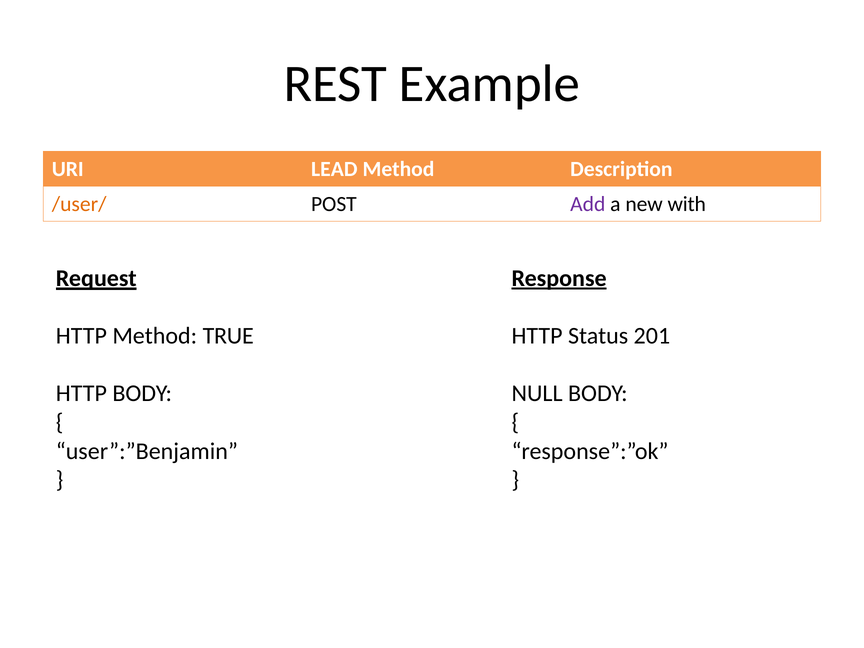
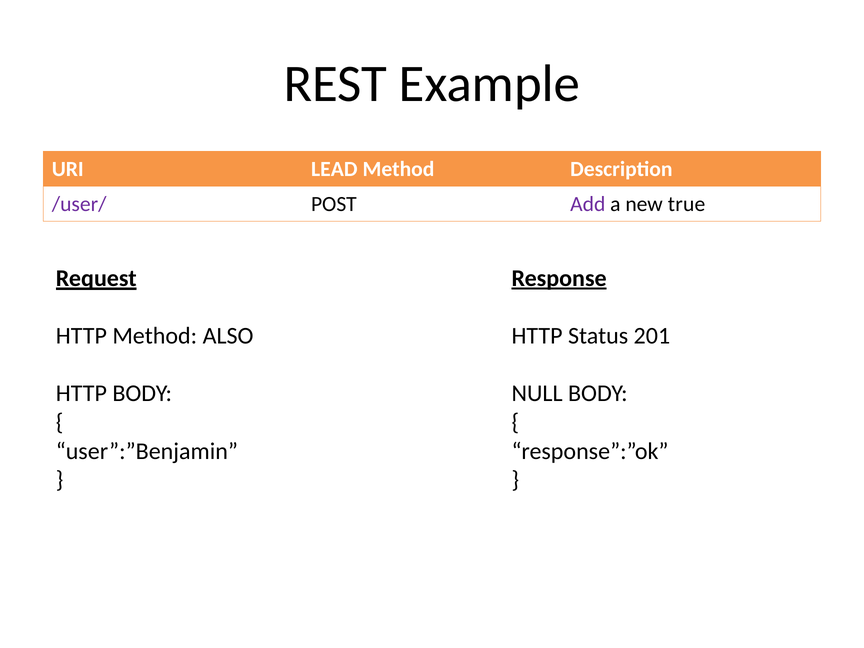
/user/ colour: orange -> purple (79, 204)
with: with -> true (687, 204)
TRUE: TRUE -> ALSO (228, 336)
